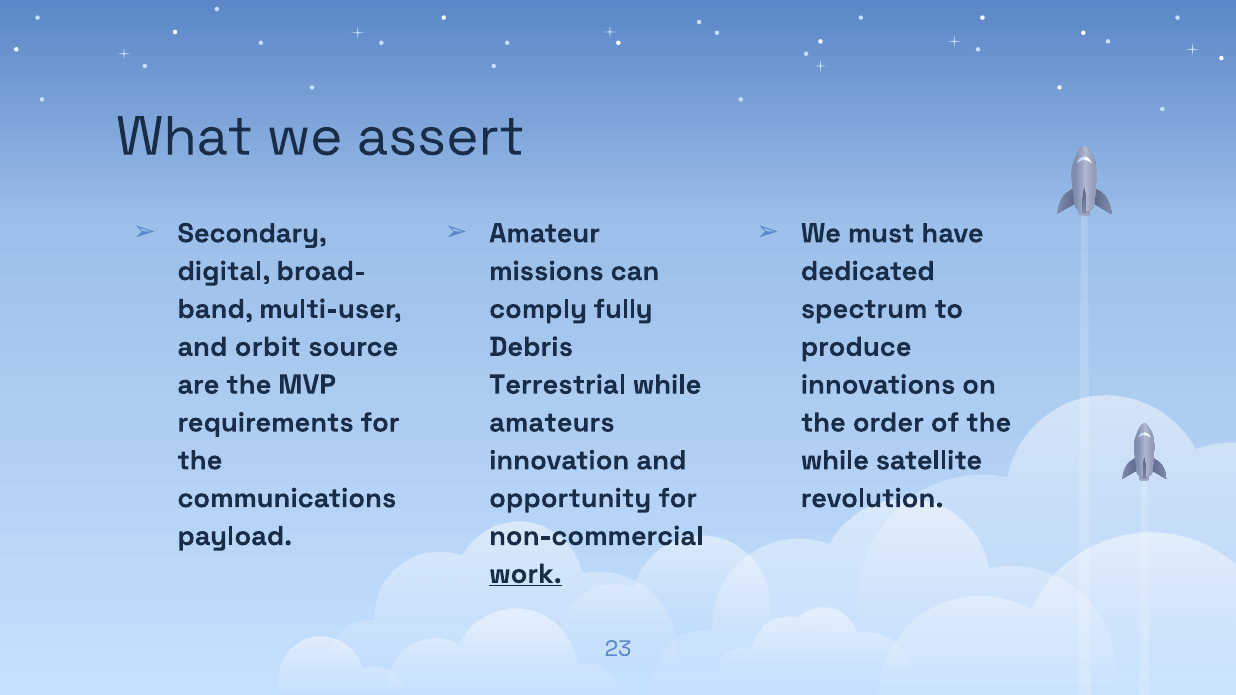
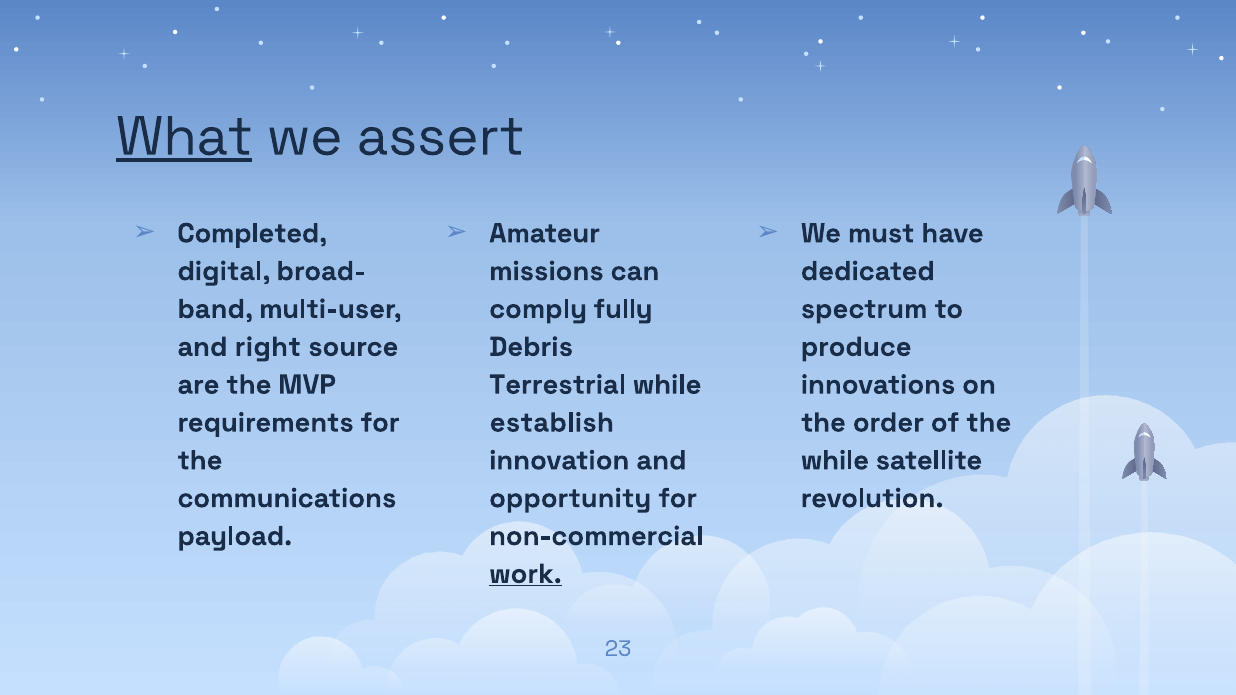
What underline: none -> present (184, 137)
Secondary: Secondary -> Completed (252, 233)
orbit: orbit -> right (268, 347)
amateurs: amateurs -> establish (552, 423)
